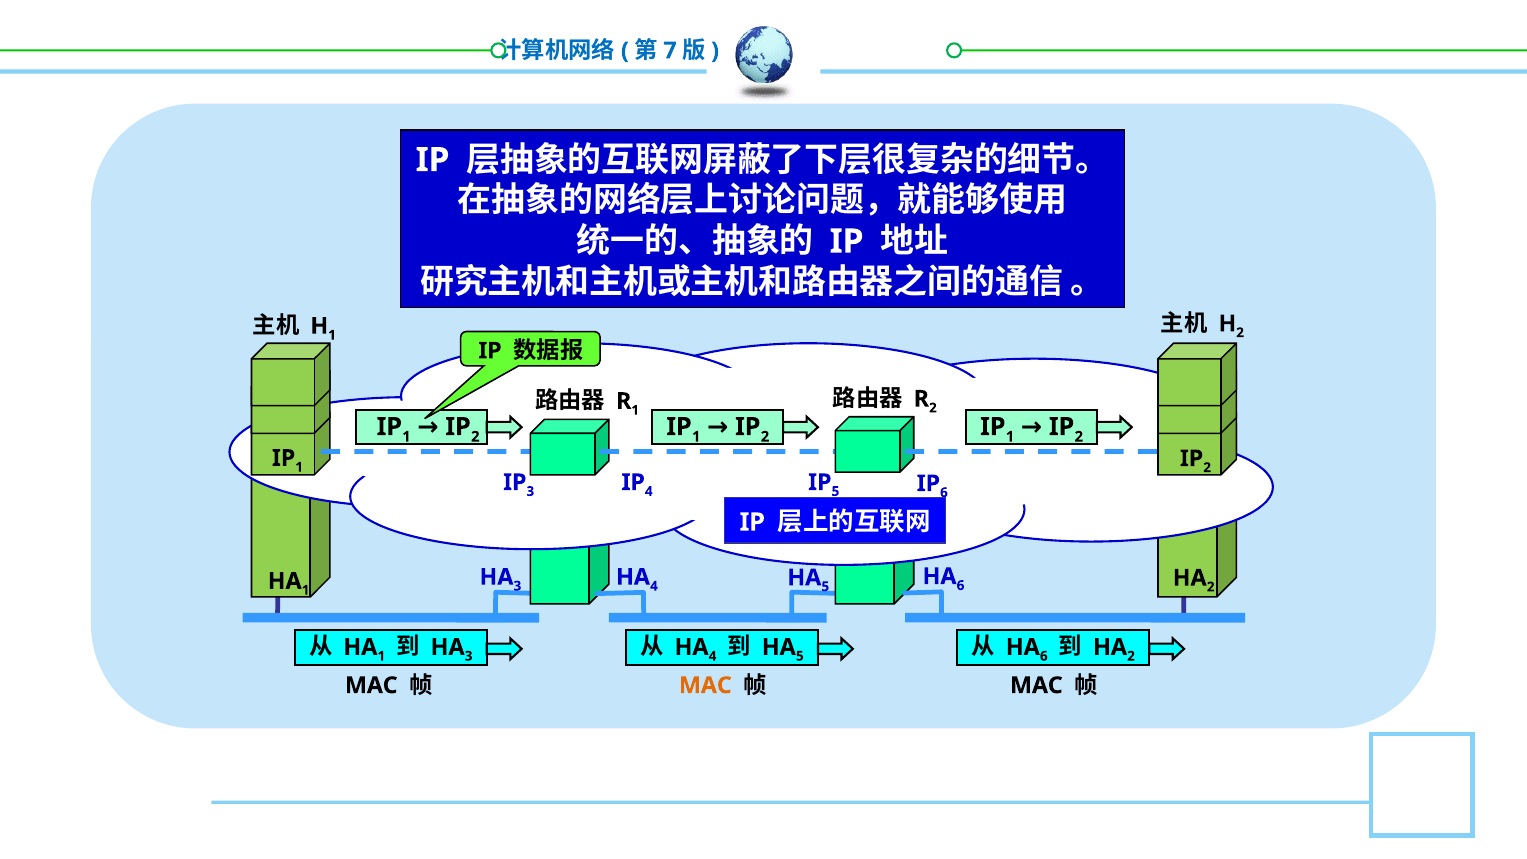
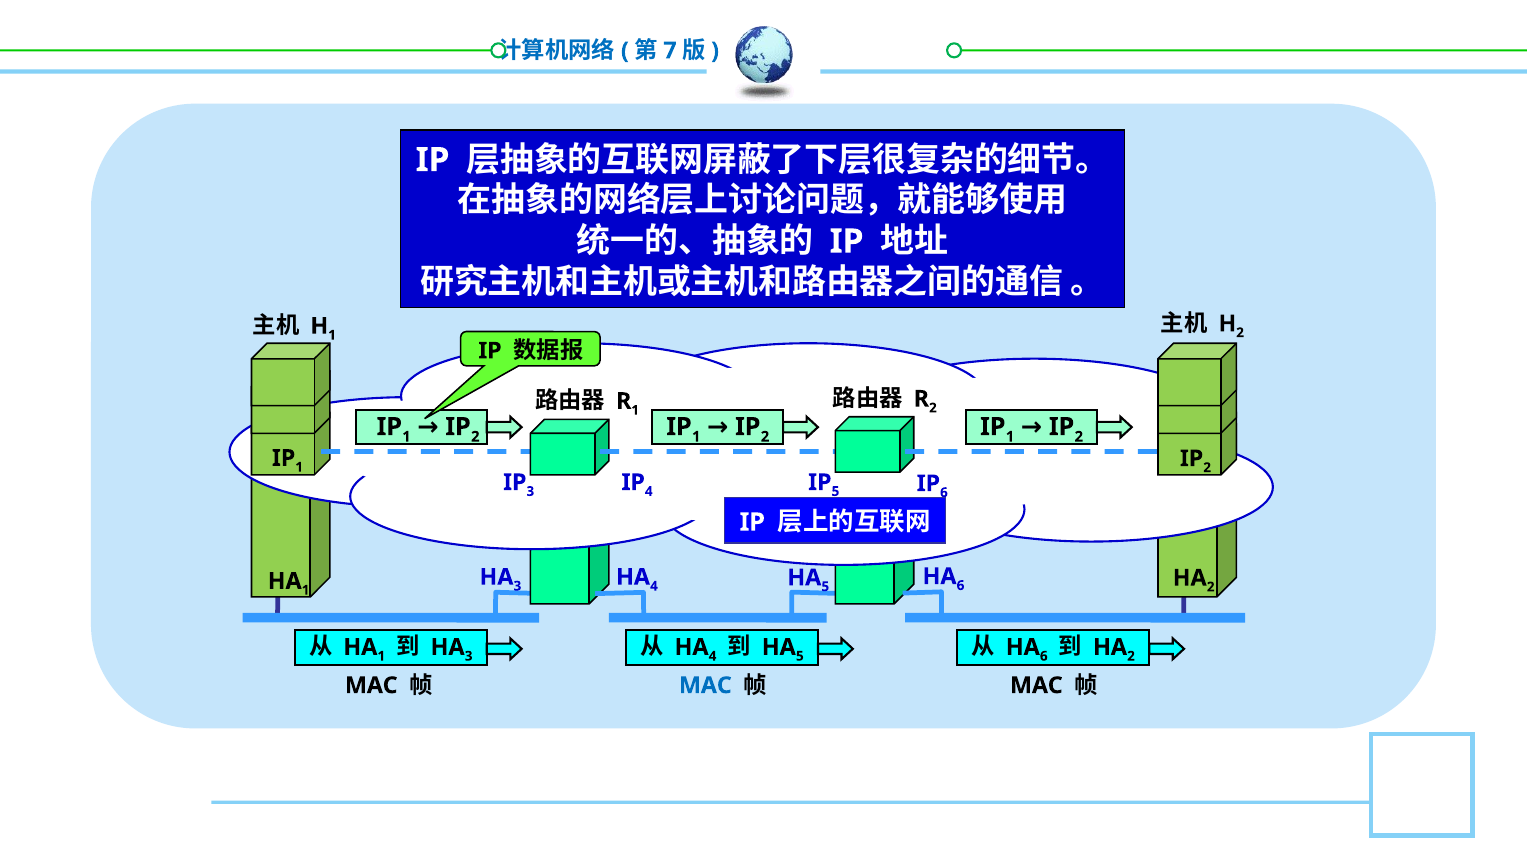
MAC colour: orange -> blue (705, 685)
